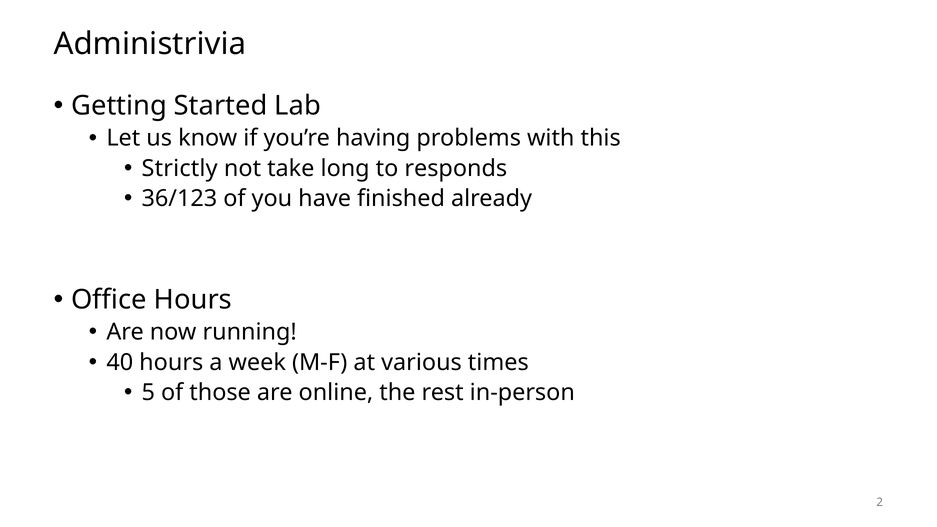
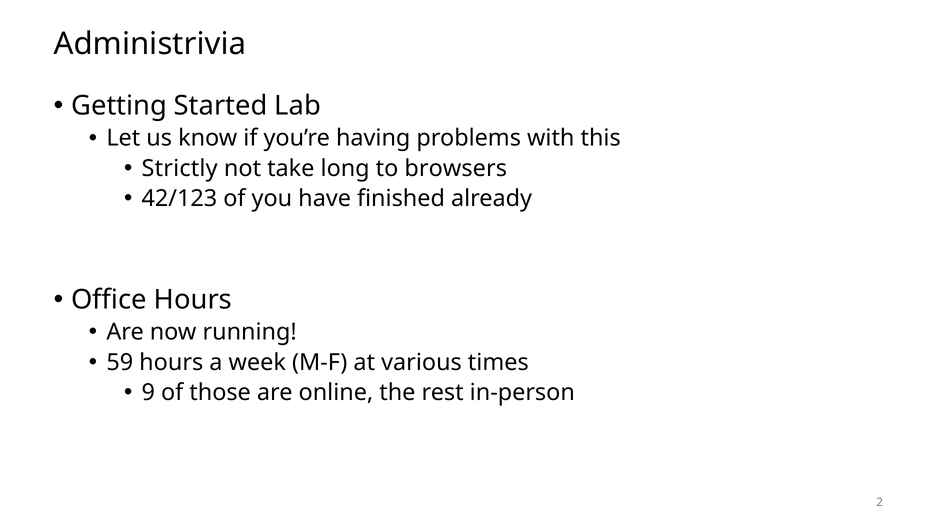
responds: responds -> browsers (456, 168)
36/123: 36/123 -> 42/123 (179, 199)
40: 40 -> 59 (120, 362)
5: 5 -> 9 (148, 393)
